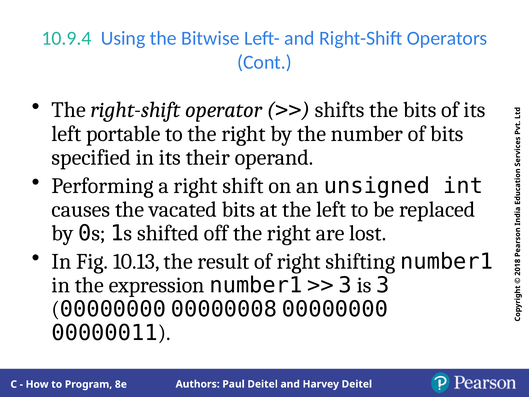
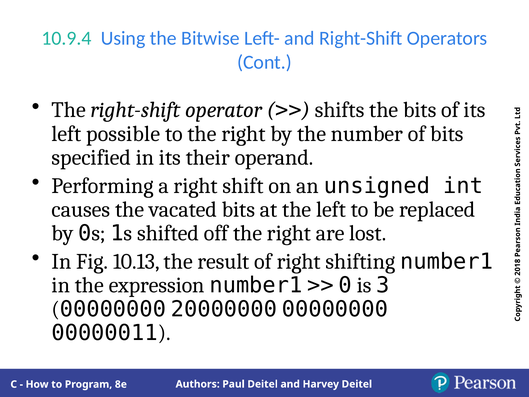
portable: portable -> possible (123, 134)
3: 3 -> 0 (345, 285)
00000008: 00000008 -> 20000000 (224, 309)
